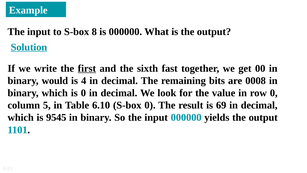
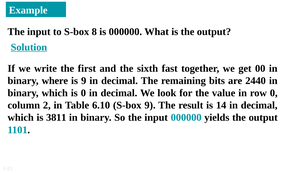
first underline: present -> none (87, 68)
would: would -> where (55, 81)
is 4: 4 -> 9 (84, 81)
0008: 0008 -> 2440 (256, 81)
5: 5 -> 2 (47, 105)
S-box 0: 0 -> 9 (150, 105)
69: 69 -> 14 (221, 105)
9545: 9545 -> 3811 (56, 117)
